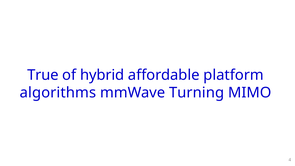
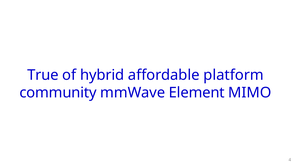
algorithms: algorithms -> community (58, 93)
Turning: Turning -> Element (197, 93)
